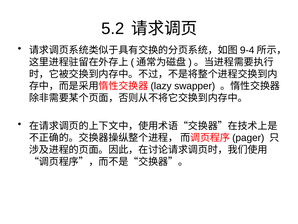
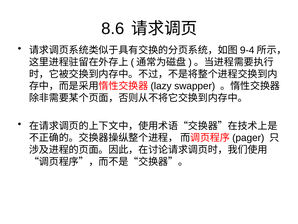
5.2: 5.2 -> 8.6 (113, 29)
